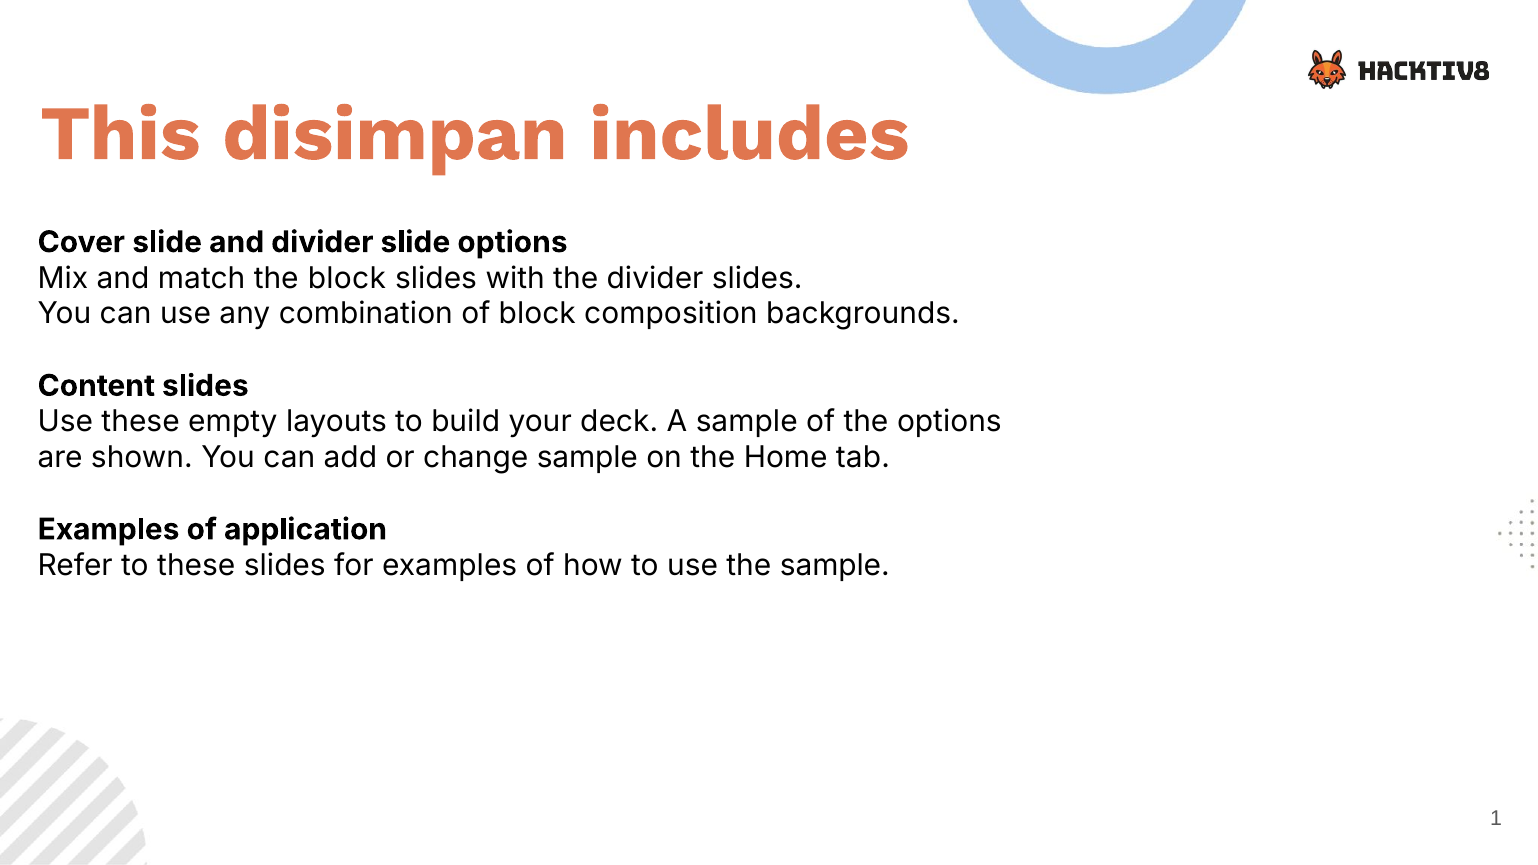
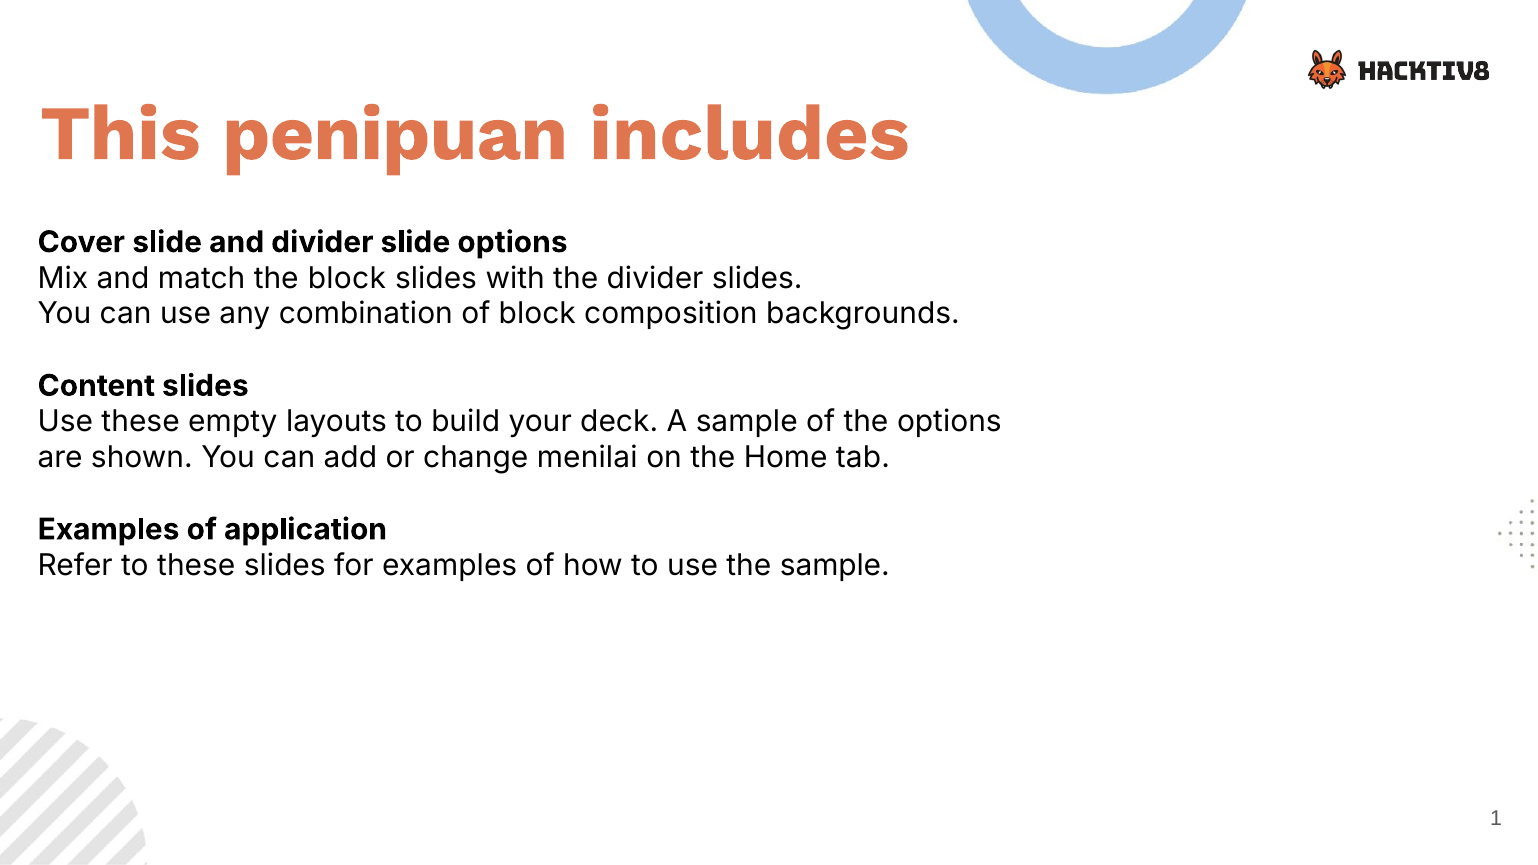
disimpan: disimpan -> penipuan (395, 134)
change sample: sample -> menilai (587, 458)
